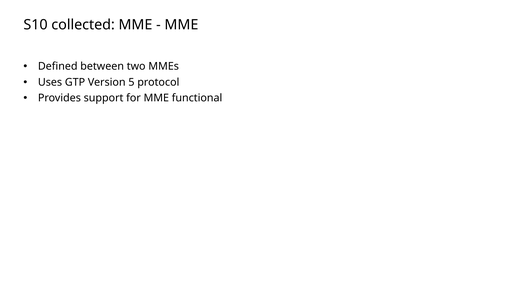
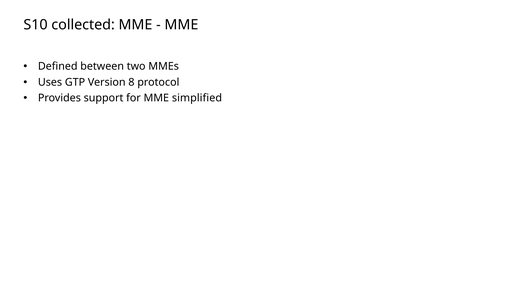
5: 5 -> 8 (131, 82)
functional: functional -> simplified (197, 98)
